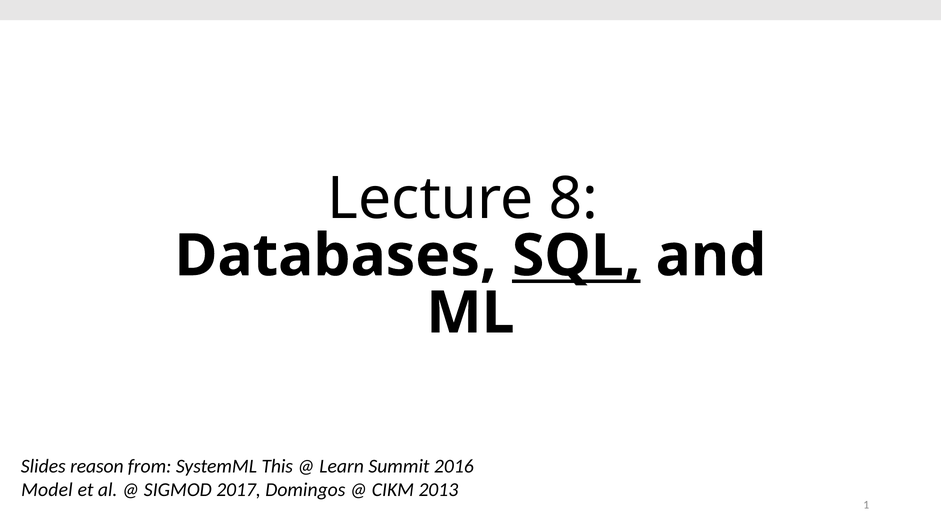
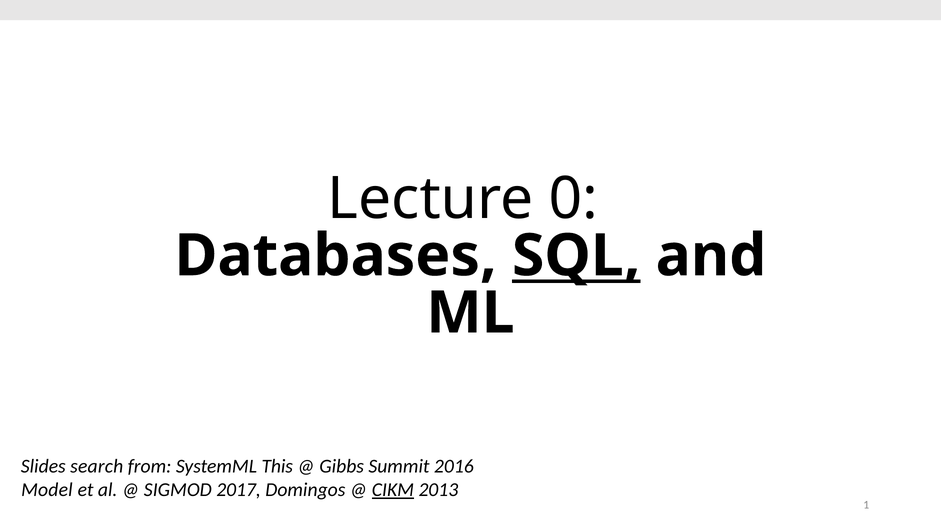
8: 8 -> 0 (574, 199)
reason: reason -> search (97, 467)
Learn: Learn -> Gibbs (342, 467)
CIKM underline: none -> present (393, 490)
